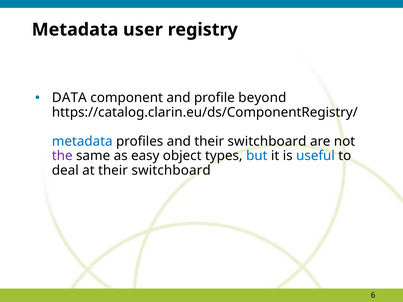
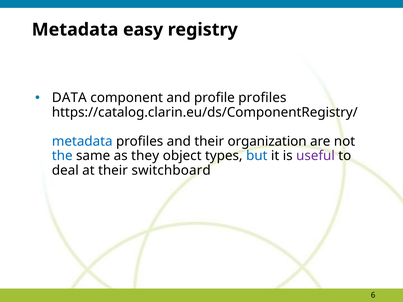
user: user -> easy (143, 30)
profile beyond: beyond -> profiles (262, 98)
and their switchboard: switchboard -> organization (267, 141)
the colour: purple -> blue (62, 156)
easy: easy -> they (145, 156)
useful colour: blue -> purple (315, 156)
